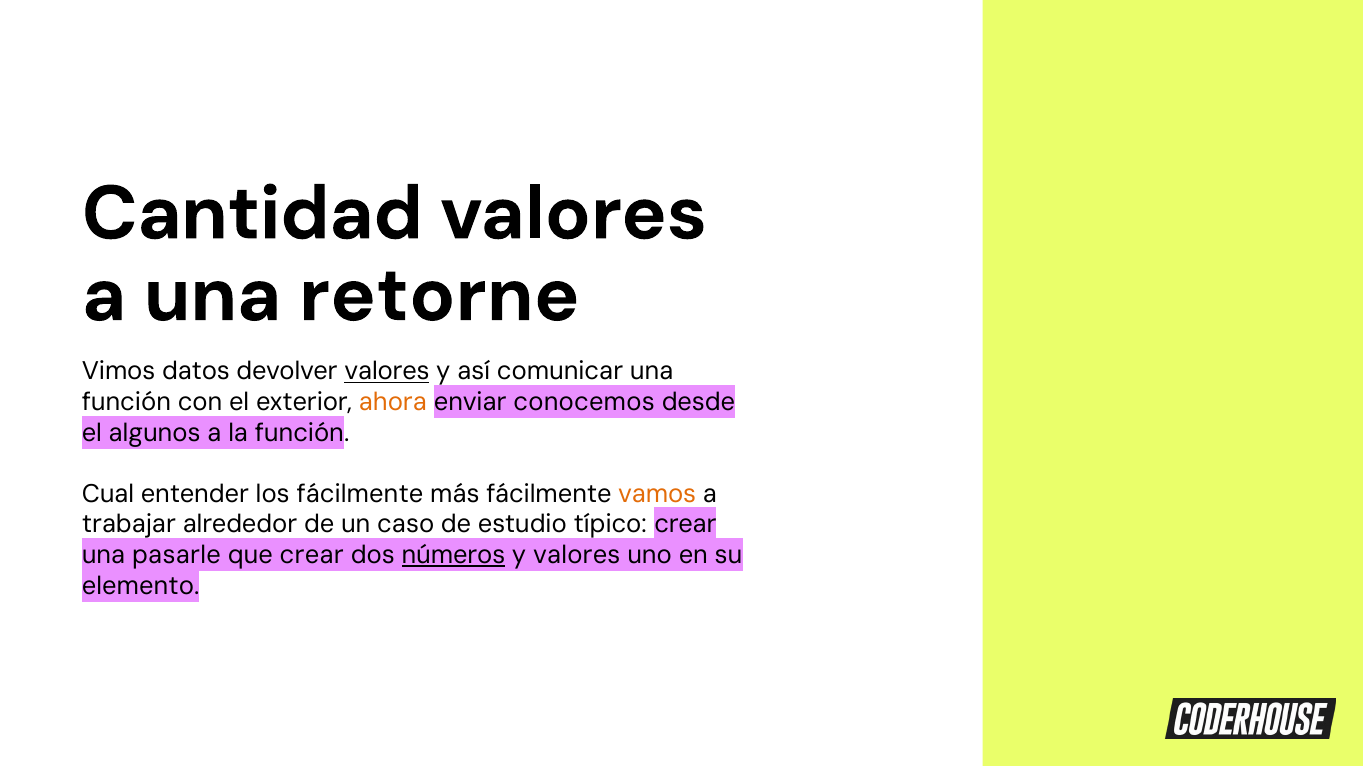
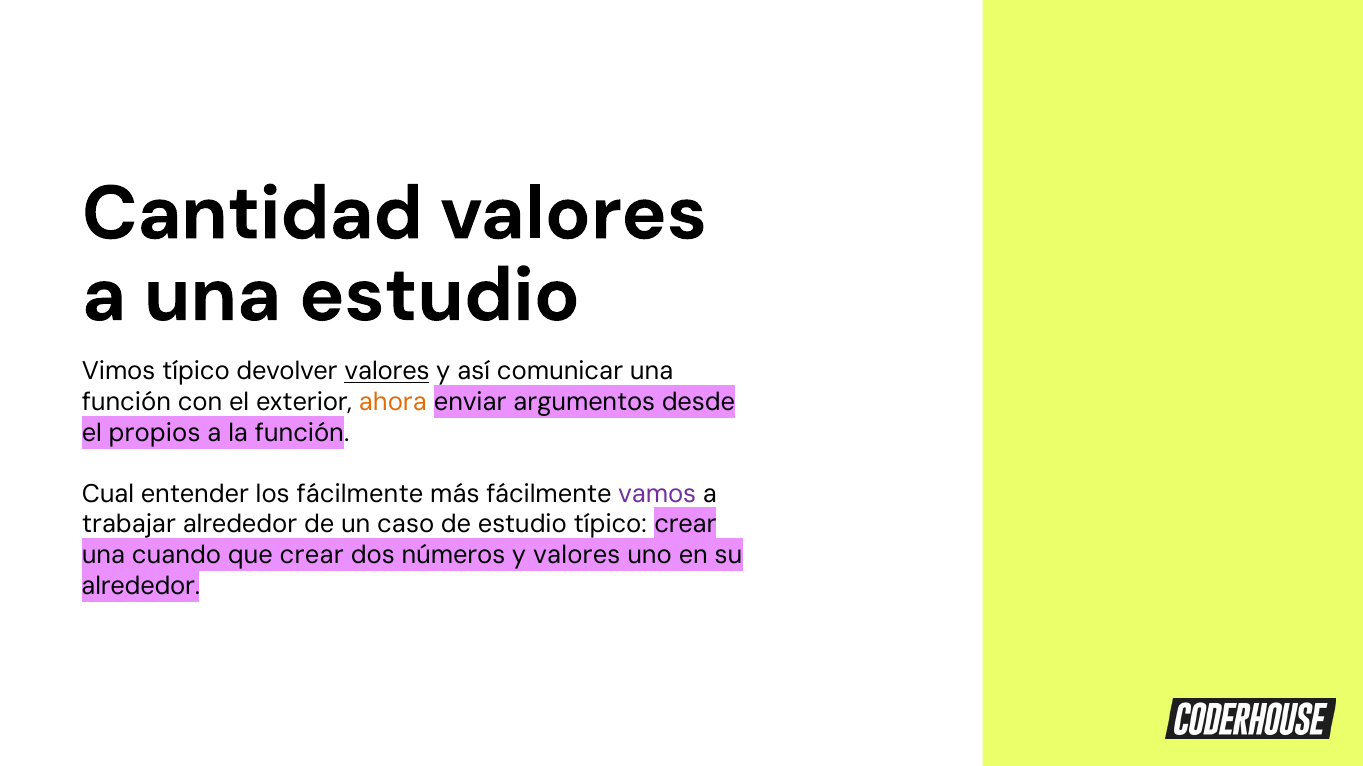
una retorne: retorne -> estudio (440, 295)
Vimos datos: datos -> típico (196, 372)
conocemos: conocemos -> argumentos (584, 402)
algunos: algunos -> propios (155, 433)
vamos colour: orange -> purple (657, 494)
pasarle: pasarle -> cuando (177, 556)
números underline: present -> none (453, 556)
elemento: elemento -> alrededor (141, 586)
